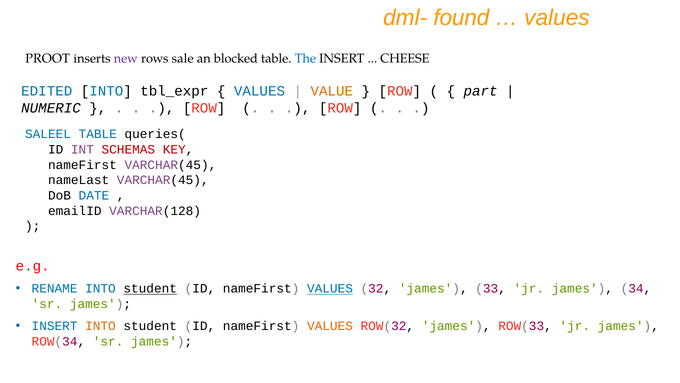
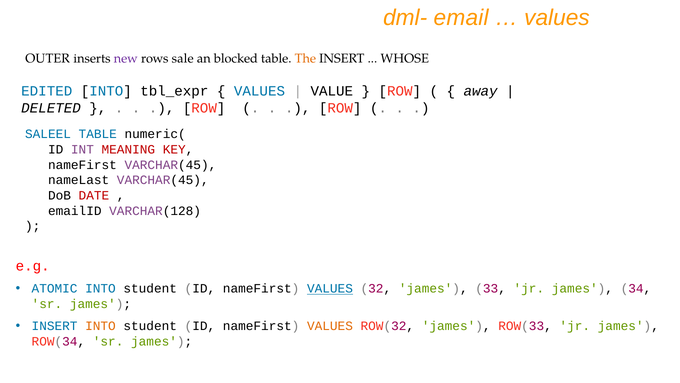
found: found -> email (461, 18)
PROOT: PROOT -> OUTER (48, 59)
The colour: blue -> orange (305, 59)
CHEESE: CHEESE -> WHOSE (405, 59)
VALUE colour: orange -> black (332, 91)
part: part -> away (481, 91)
NUMERIC: NUMERIC -> DELETED (51, 108)
queries(: queries( -> numeric( (155, 134)
SCHEMAS: SCHEMAS -> MEANING (128, 149)
DATE colour: blue -> red (94, 195)
RENAME: RENAME -> ATOMIC (55, 288)
student underline: present -> none (150, 288)
